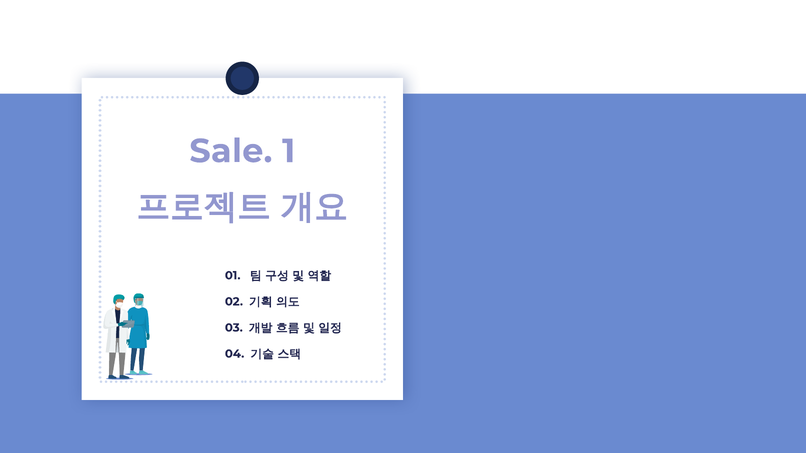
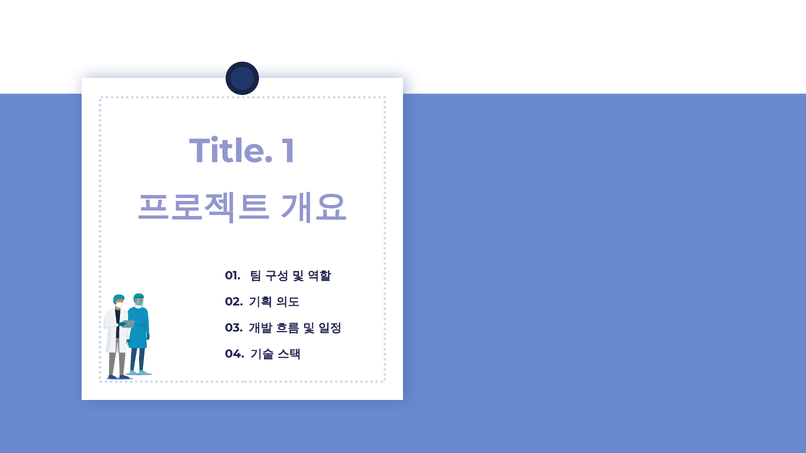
Sale: Sale -> Title (231, 151)
